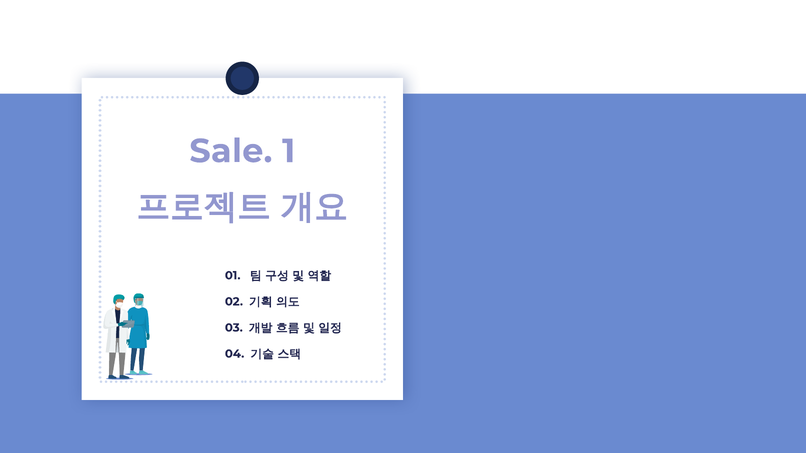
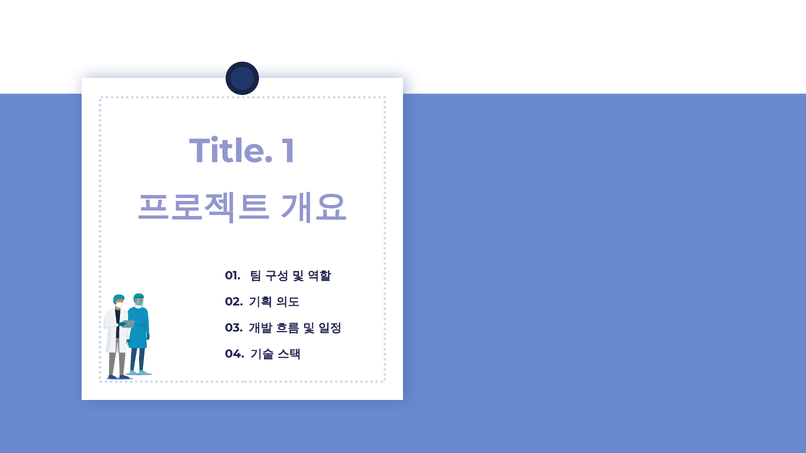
Sale: Sale -> Title (231, 151)
